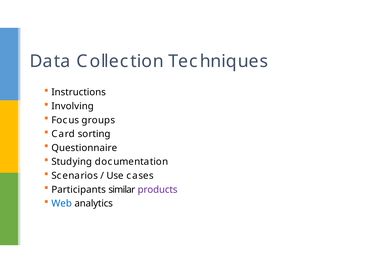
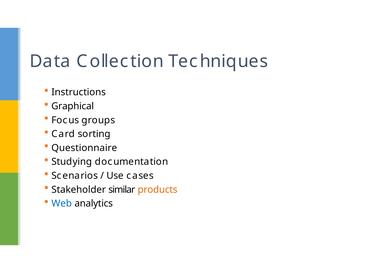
Involving: Involving -> Graphical (73, 106)
Participants: Participants -> Stakeholder (79, 190)
products colour: purple -> orange (158, 190)
